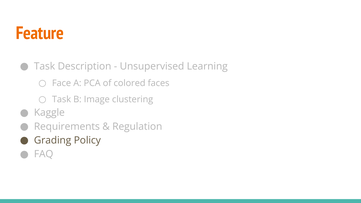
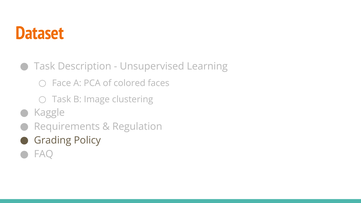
Feature: Feature -> Dataset (40, 33)
